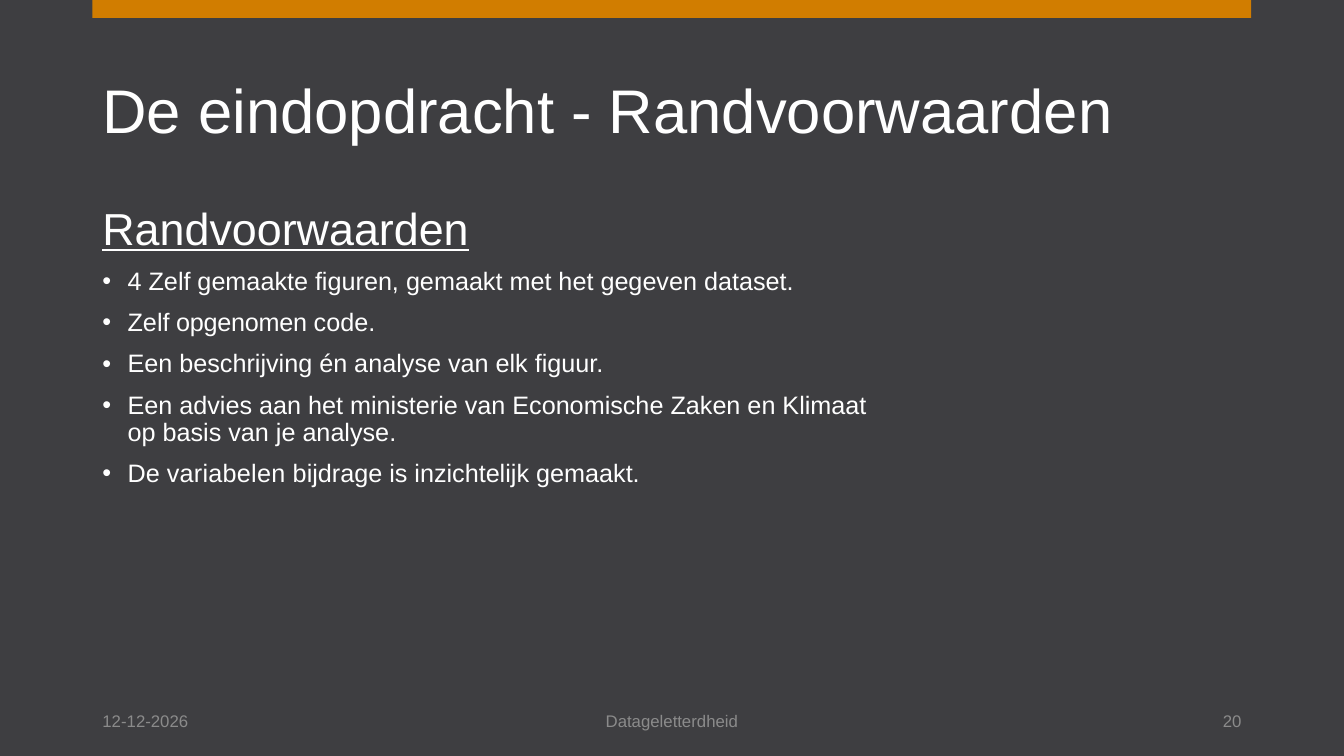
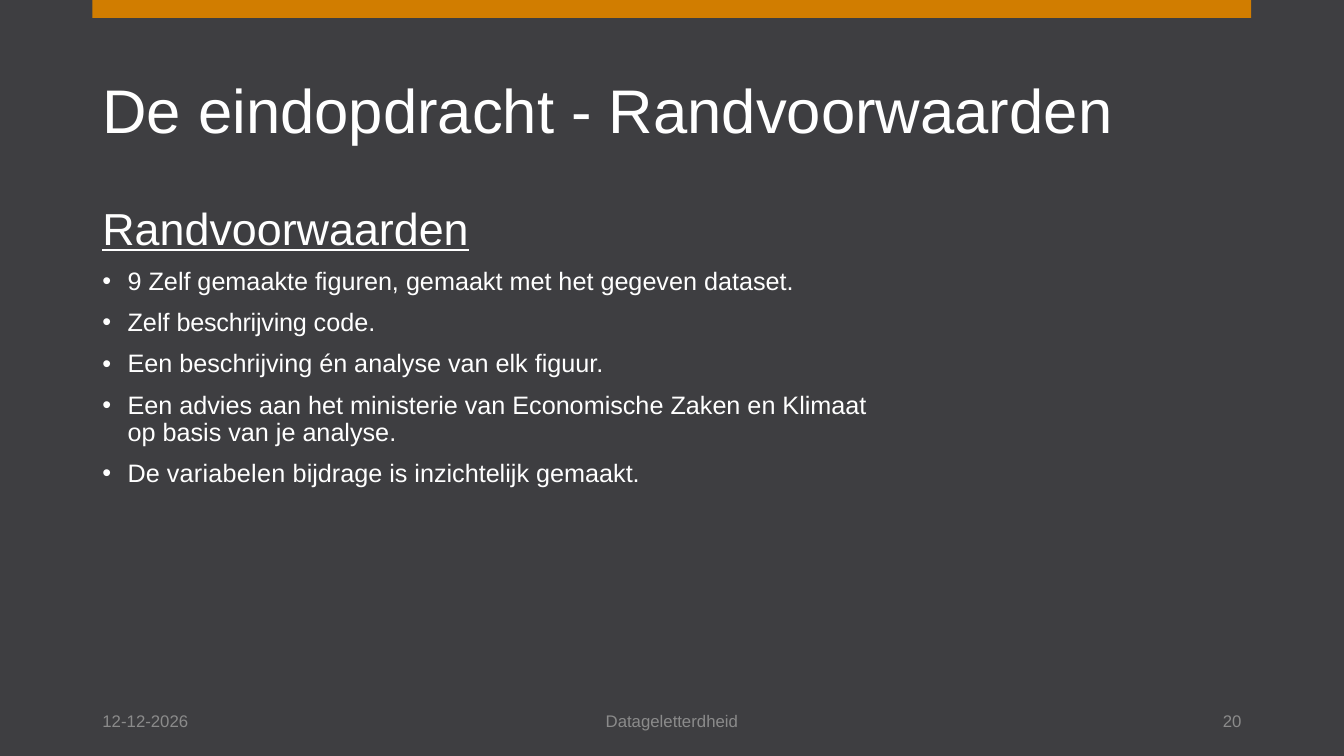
4: 4 -> 9 (135, 282)
Zelf opgenomen: opgenomen -> beschrijving (242, 323)
